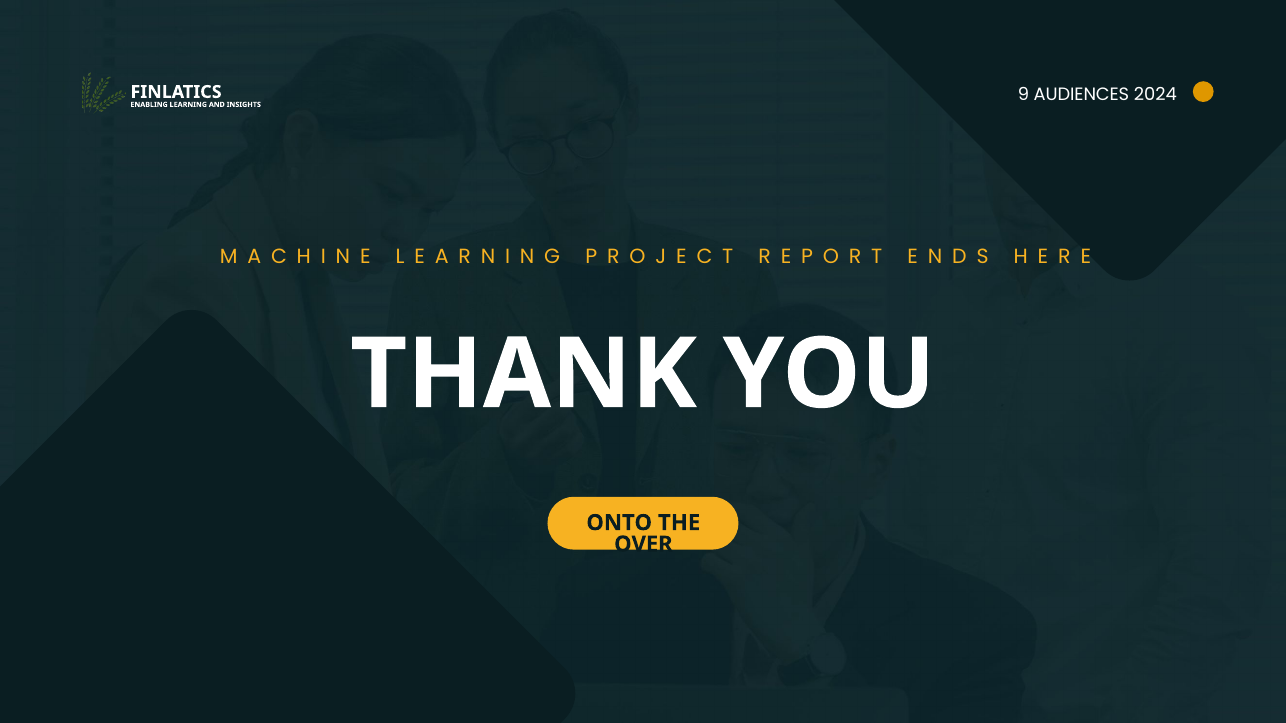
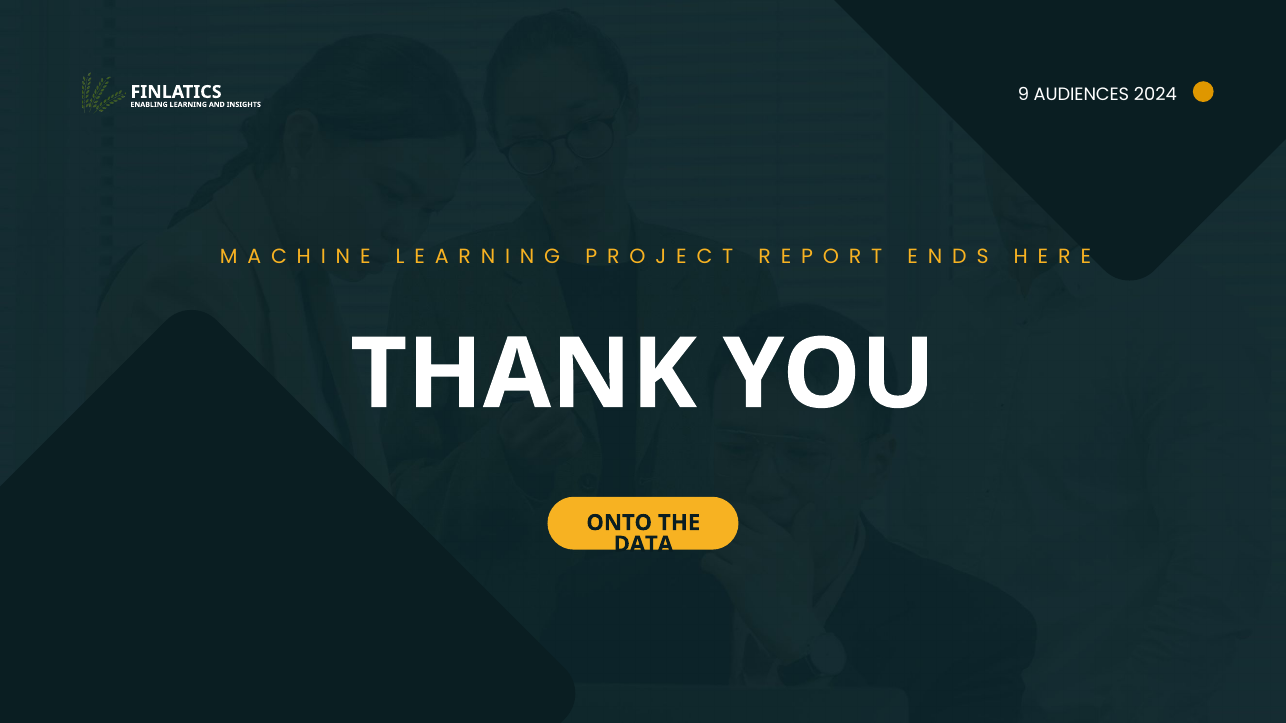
OVER: OVER -> DATA (643, 544)
